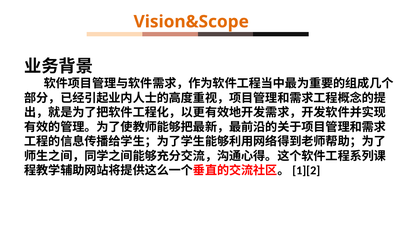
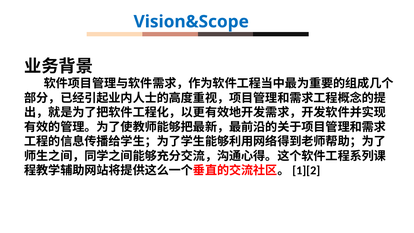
Vision&Scope colour: orange -> blue (191, 22)
